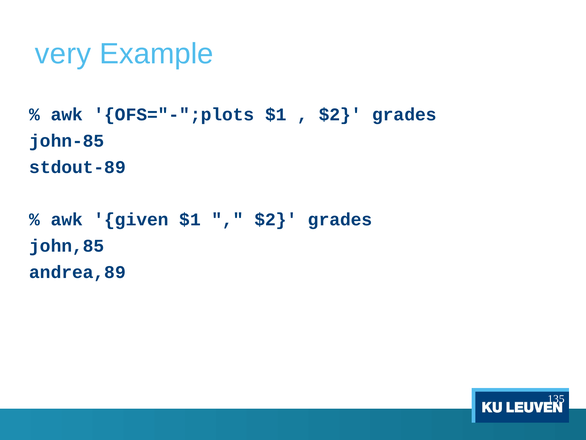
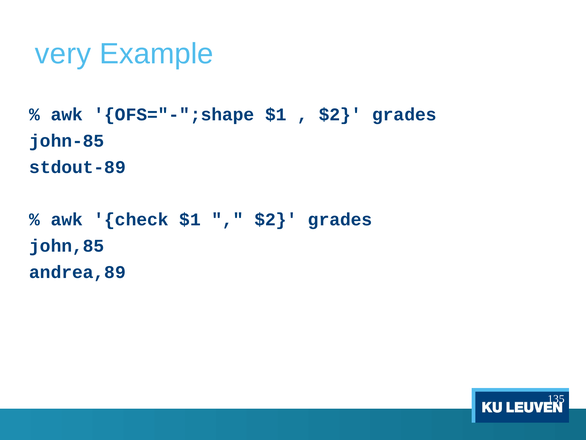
OFS="-";plots: OFS="-";plots -> OFS="-";shape (174, 115)
given: given -> check (131, 219)
